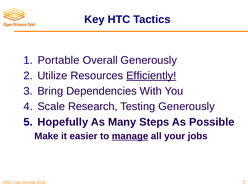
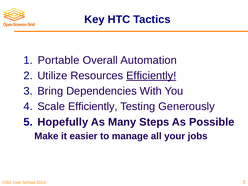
Overall Generously: Generously -> Automation (149, 60)
Scale Research: Research -> Efficiently (93, 107)
manage underline: present -> none (130, 136)
